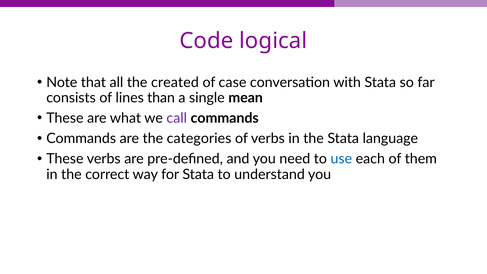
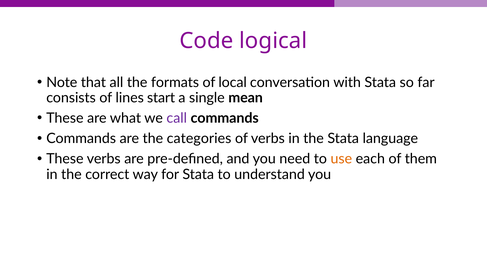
created: created -> formats (175, 82)
case: case -> local (233, 82)
than: than -> start (161, 98)
use colour: blue -> orange (341, 159)
